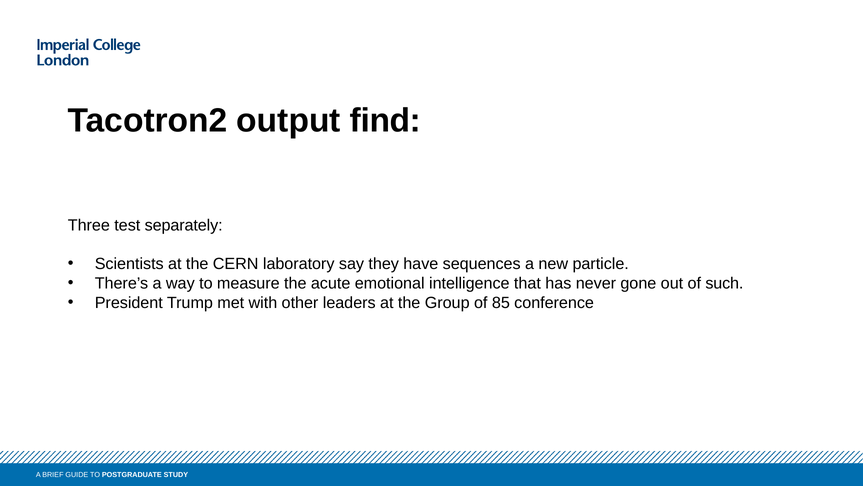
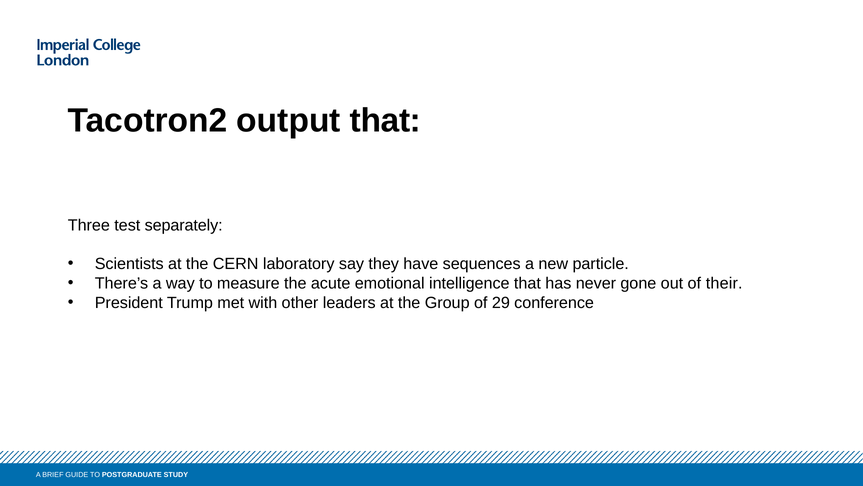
output find: find -> that (385, 121)
such: such -> their (724, 283)
85: 85 -> 29 (501, 303)
